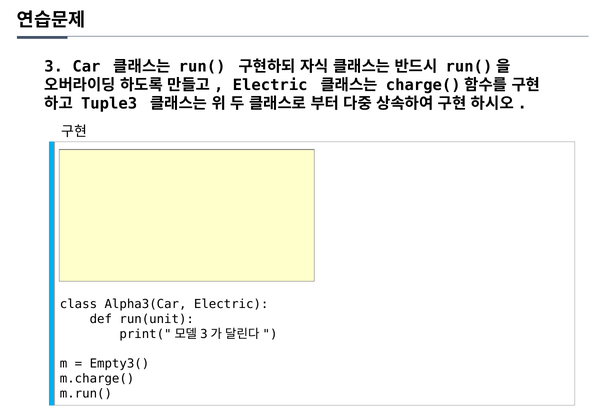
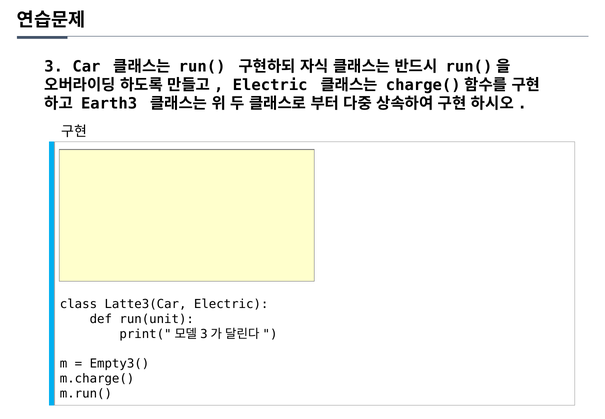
Tuple3: Tuple3 -> Earth3 (109, 104)
Alpha3(Car: Alpha3(Car -> Latte3(Car (146, 304)
